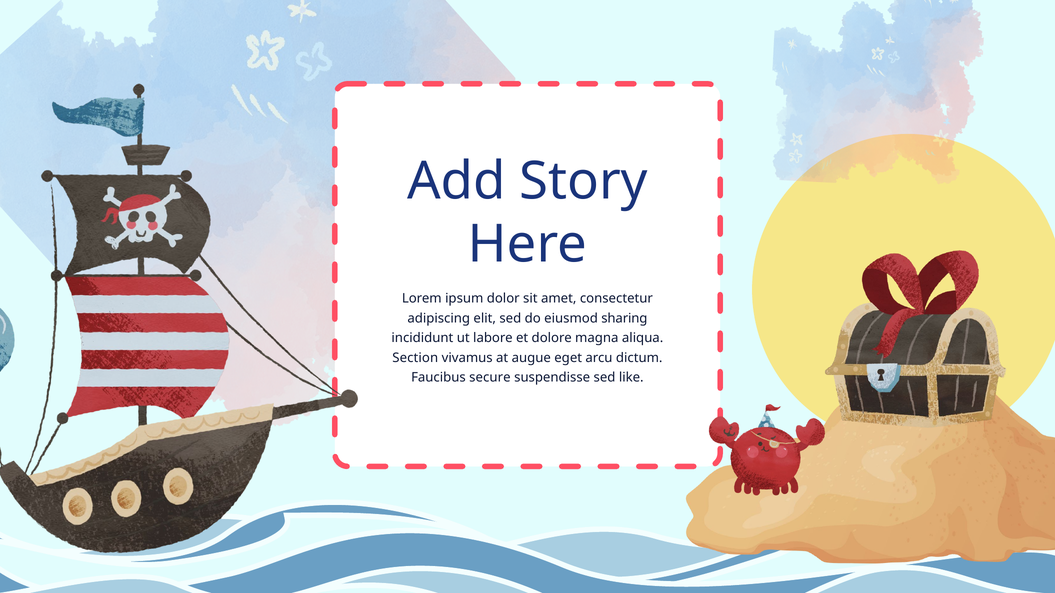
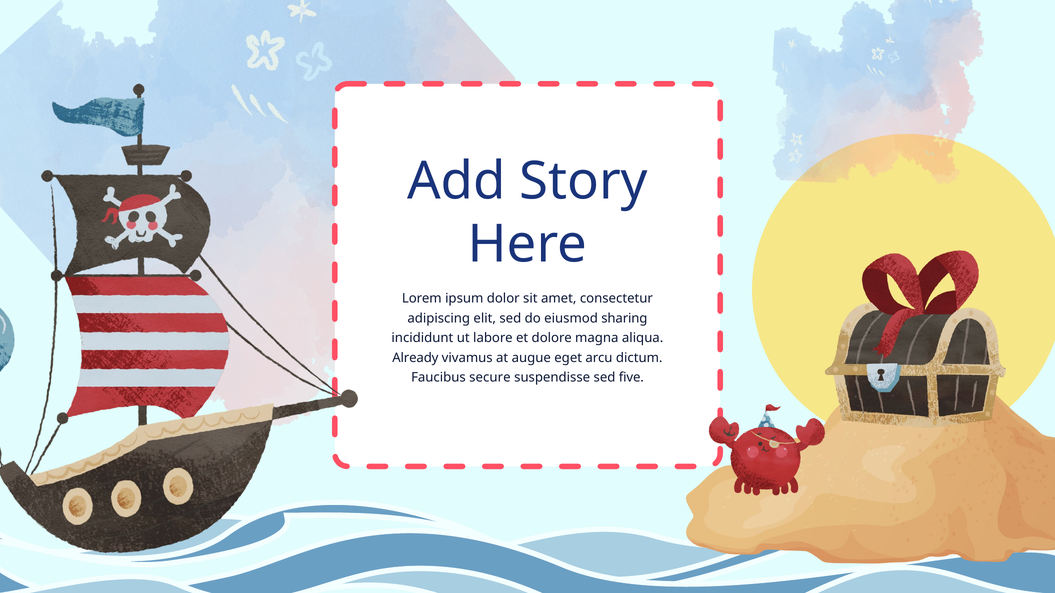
Section: Section -> Already (415, 358)
like: like -> five (631, 378)
